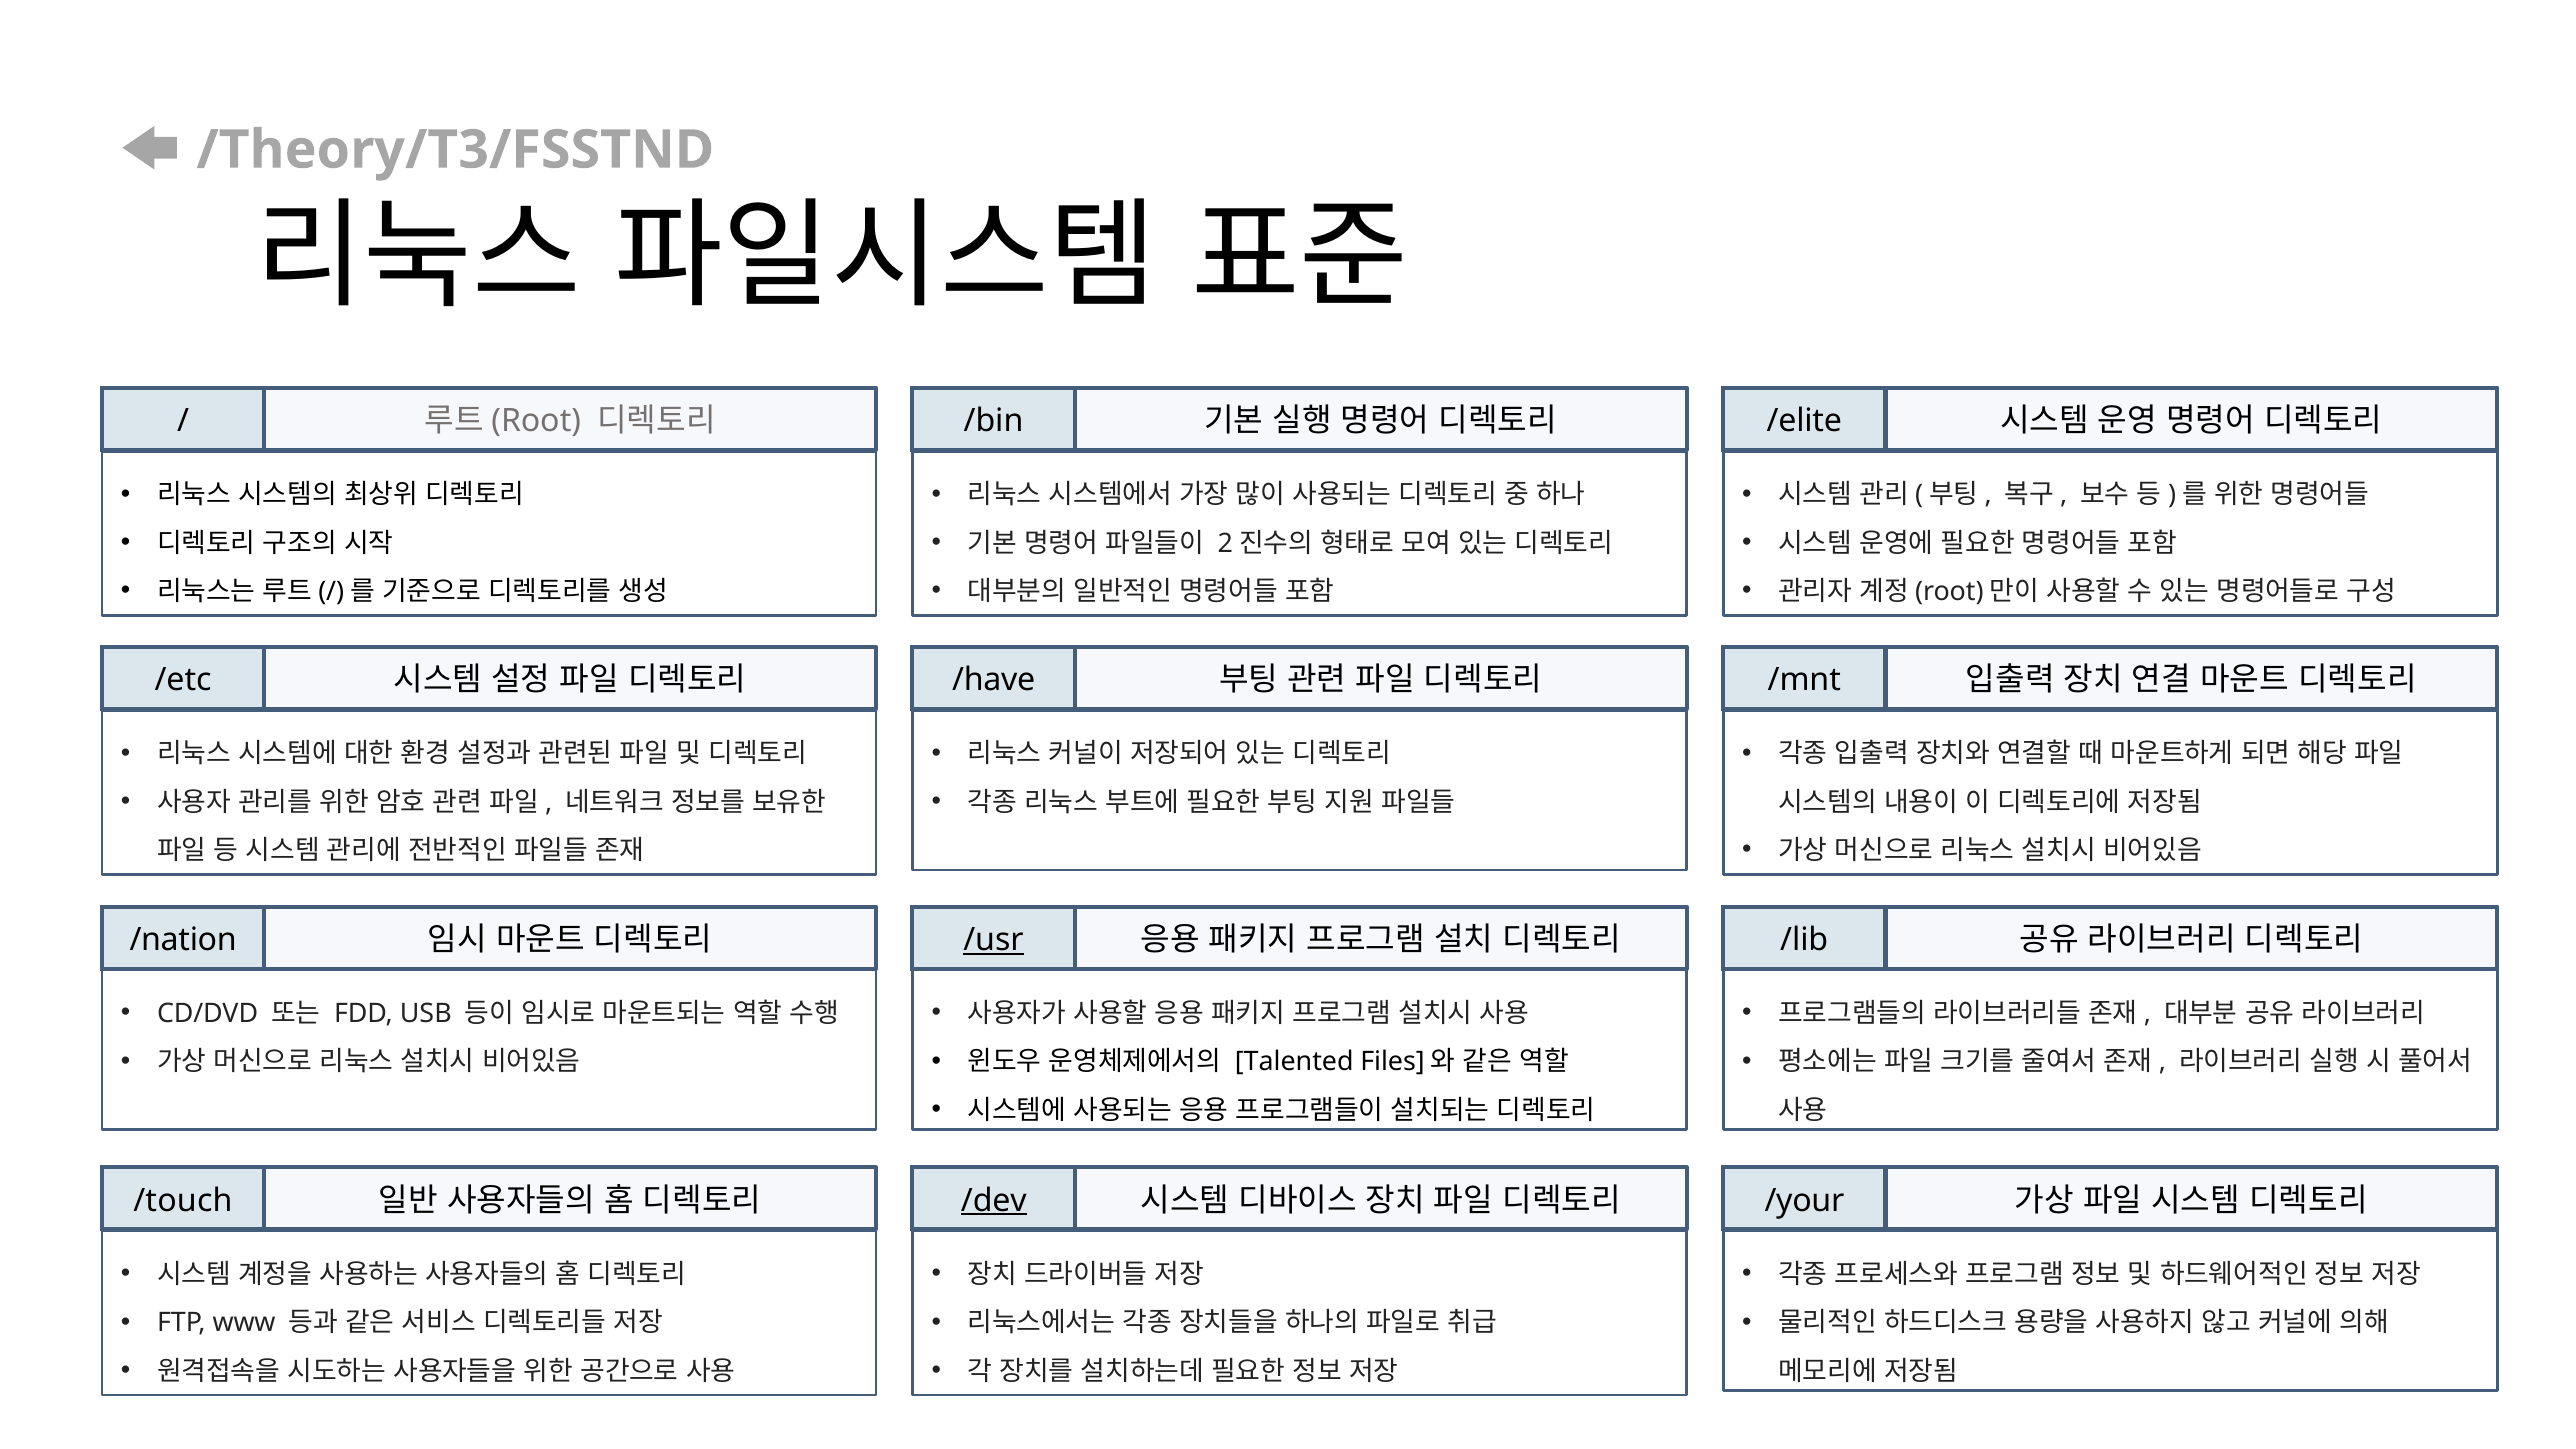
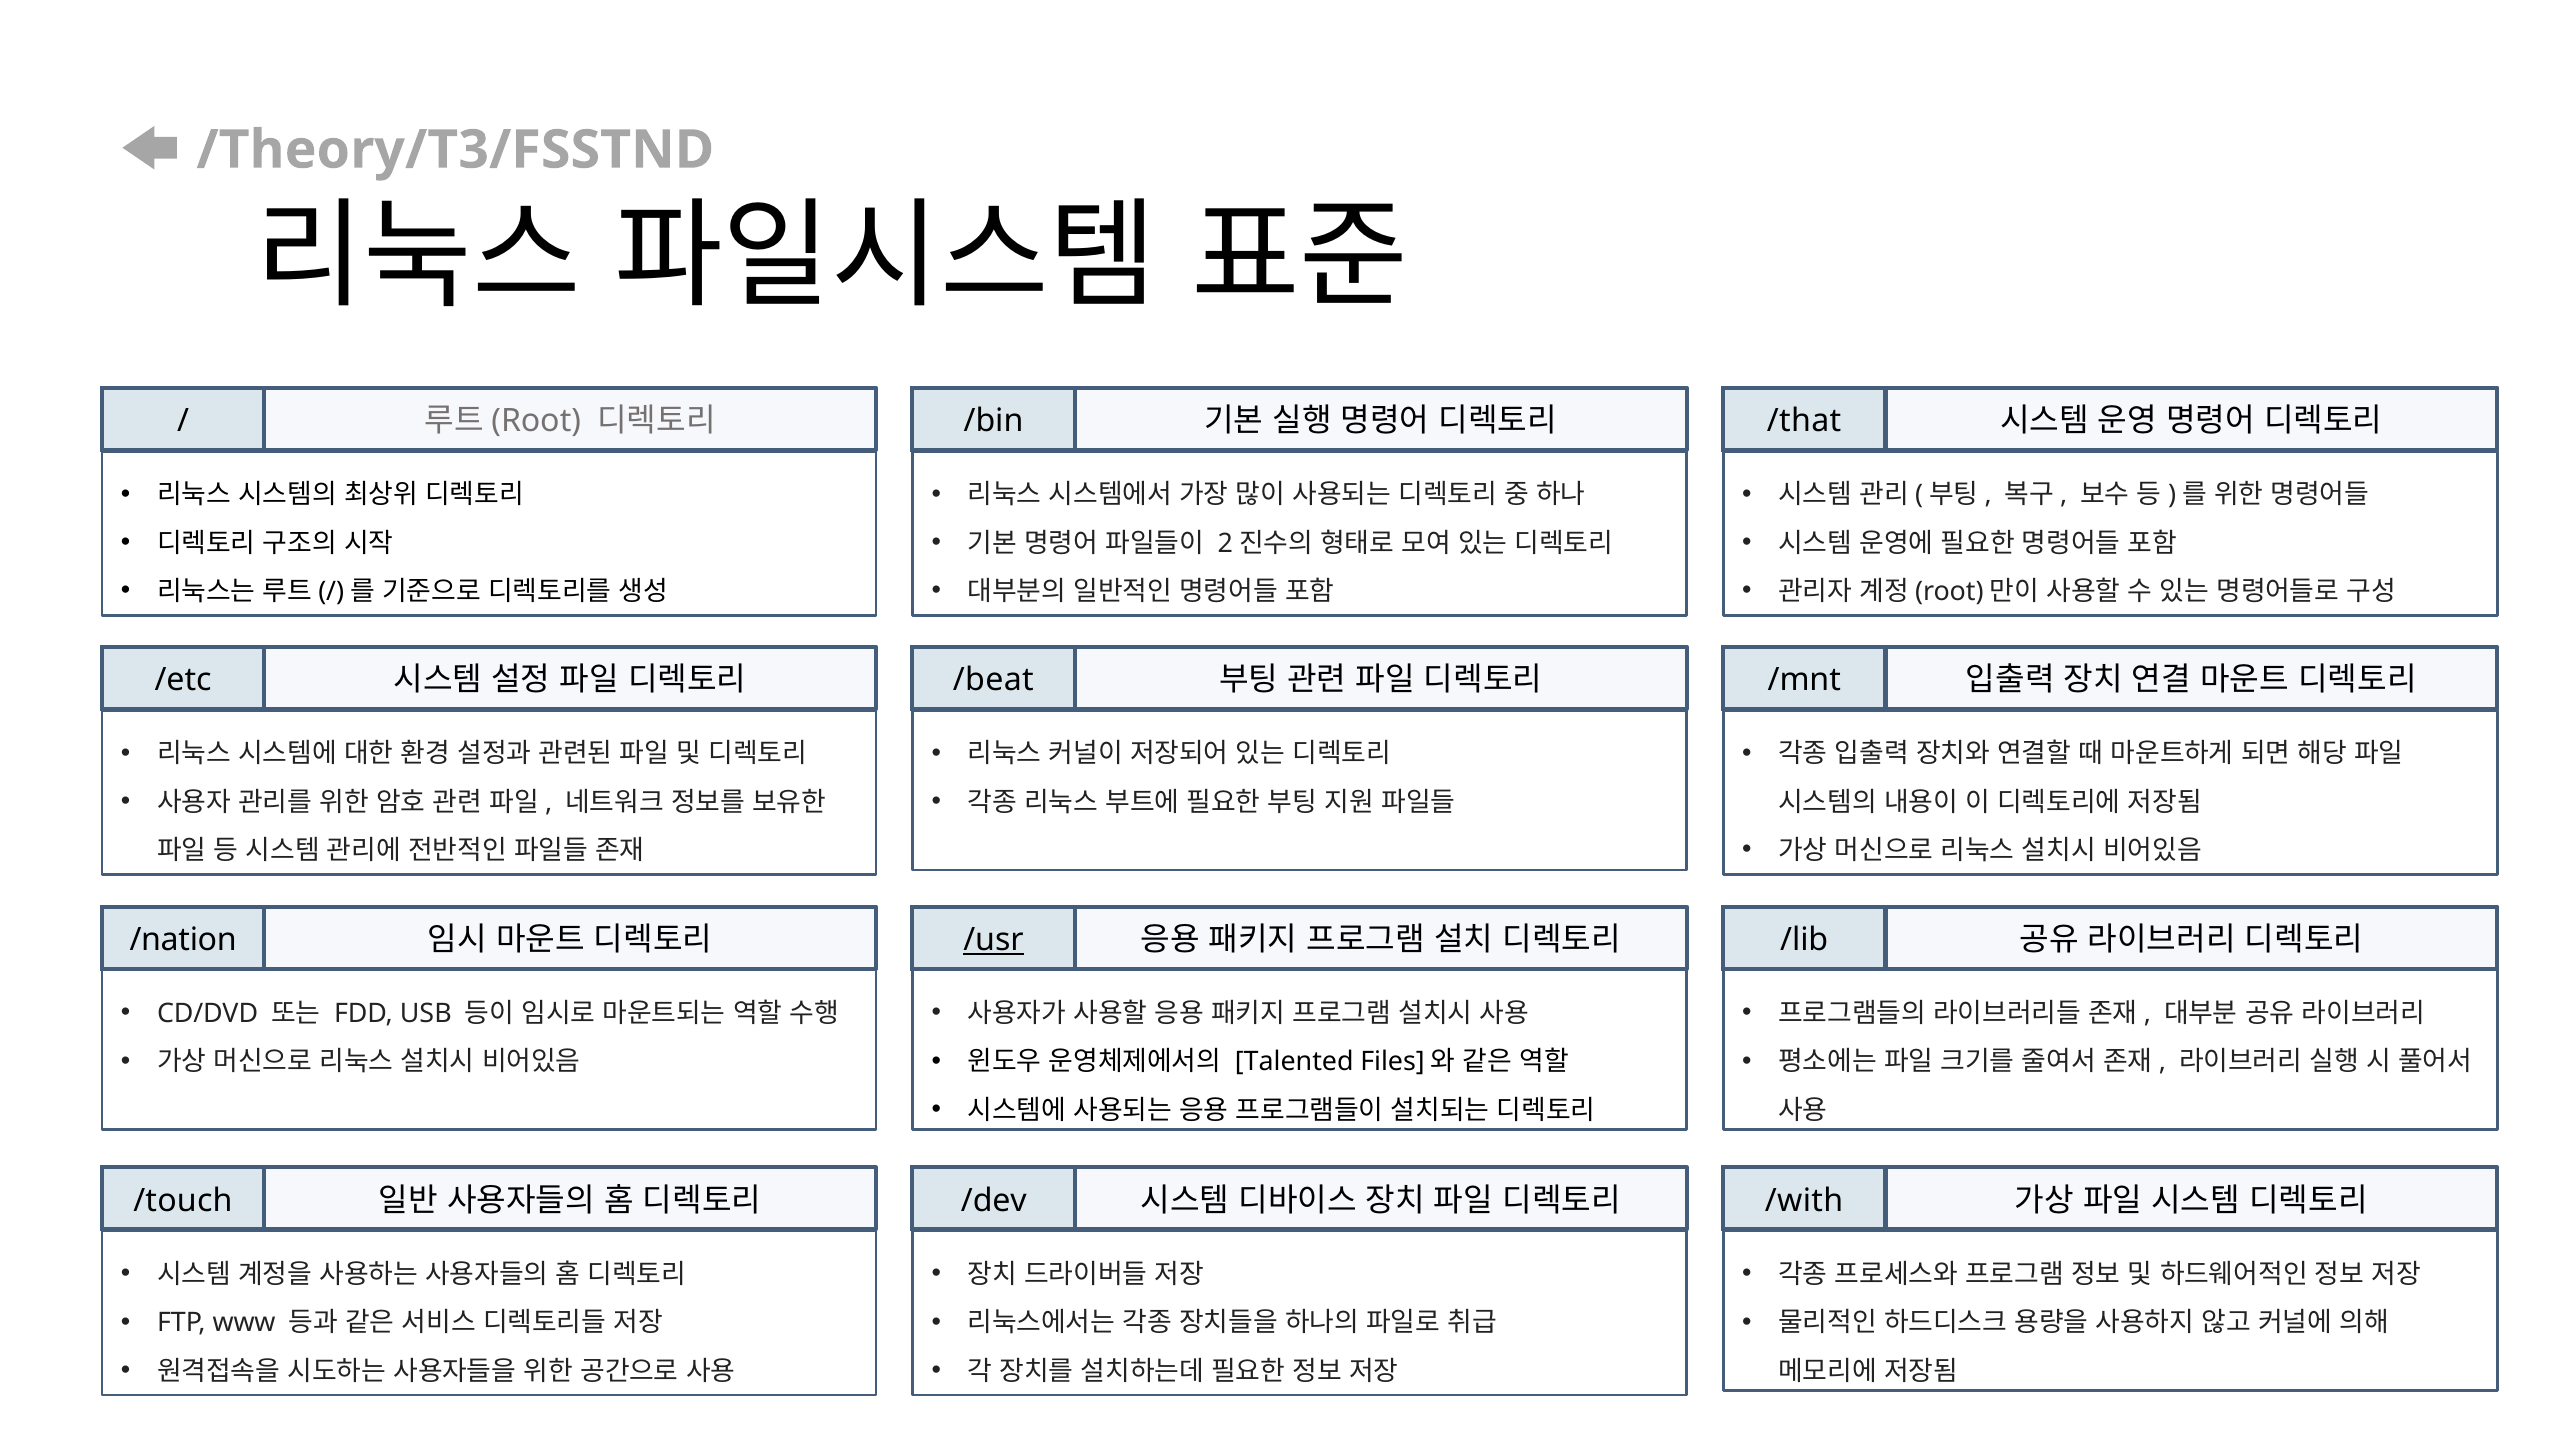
/elite: /elite -> /that (1804, 421)
/have: /have -> /beat (993, 680)
/dev underline: present -> none (994, 1201)
/your: /your -> /with (1804, 1201)
